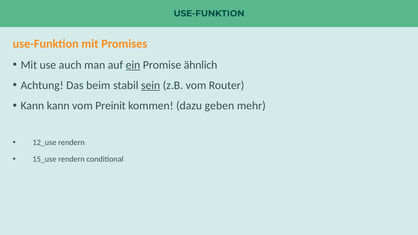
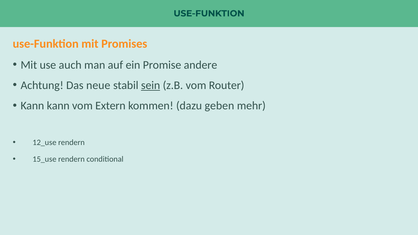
ein underline: present -> none (133, 65)
ähnlich: ähnlich -> andere (201, 65)
beim: beim -> neue (98, 85)
Preinit: Preinit -> Extern (110, 106)
